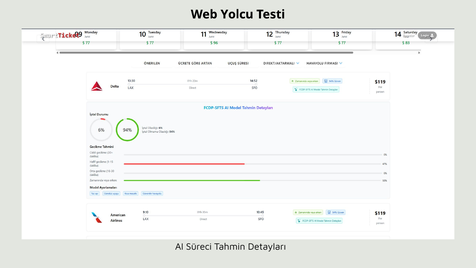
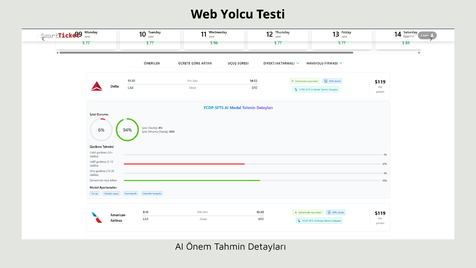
Süreci: Süreci -> Önem (199, 246)
